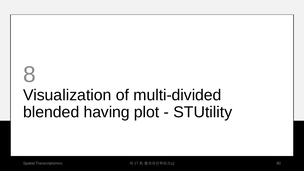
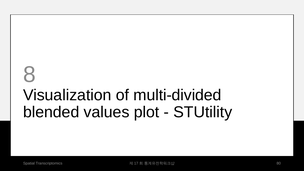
having: having -> values (107, 112)
